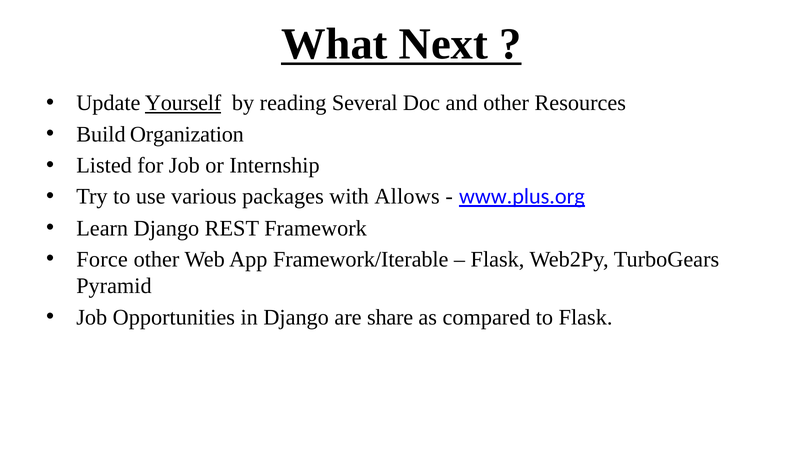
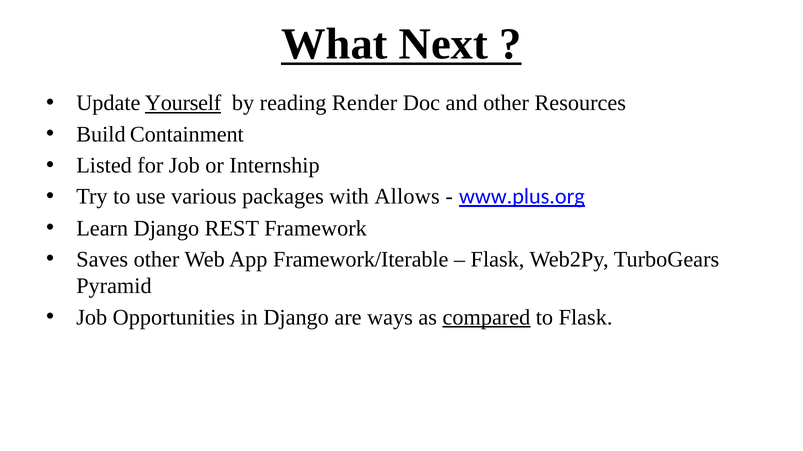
Several: Several -> Render (365, 103)
Organization: Organization -> Containment (187, 134)
Force: Force -> Saves (102, 260)
share: share -> ways (390, 318)
compared underline: none -> present (486, 318)
